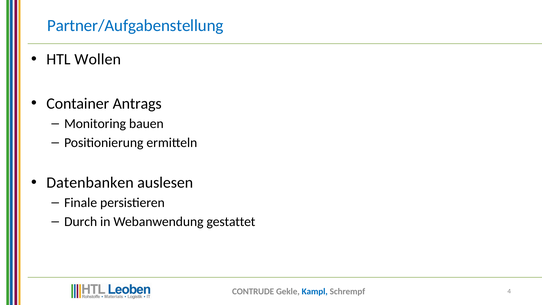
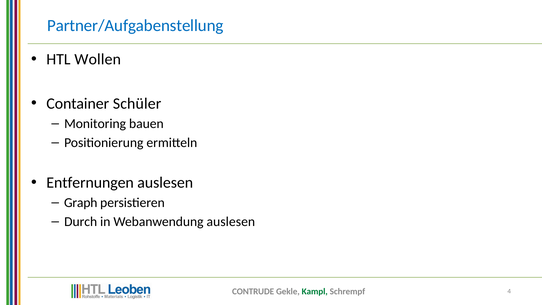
Antrags: Antrags -> Schüler (137, 104)
Datenbanken: Datenbanken -> Entfernungen (90, 183)
Finale: Finale -> Graph (81, 203)
Webanwendung gestattet: gestattet -> auslesen (231, 222)
Kampl colour: blue -> green (315, 291)
